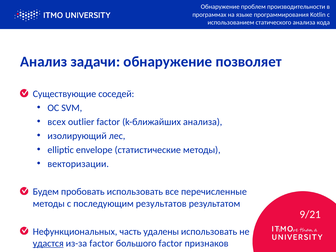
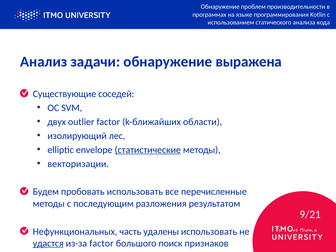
позволяет: позволяет -> выражена (249, 62)
всех: всех -> двух (57, 122)
k-ближайших анализа: анализа -> области (203, 122)
статистические underline: none -> present (148, 150)
результатов: результатов -> разложения (161, 204)
большого factor: factor -> поиск (171, 243)
